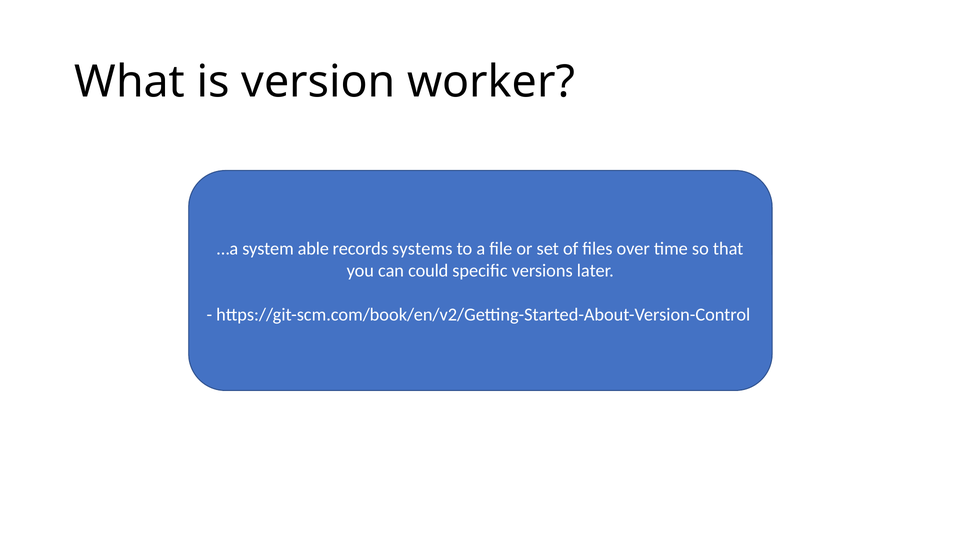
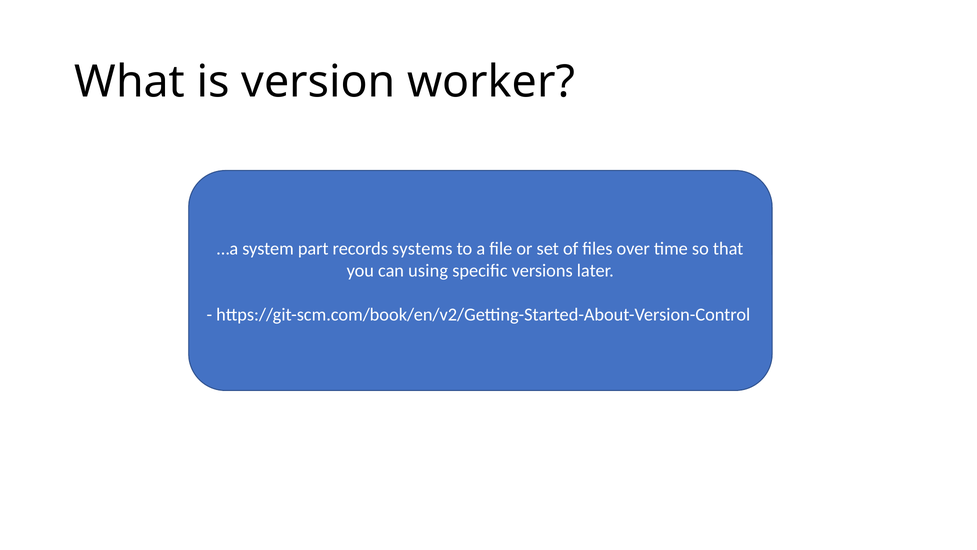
able: able -> part (313, 249)
could: could -> using (428, 271)
